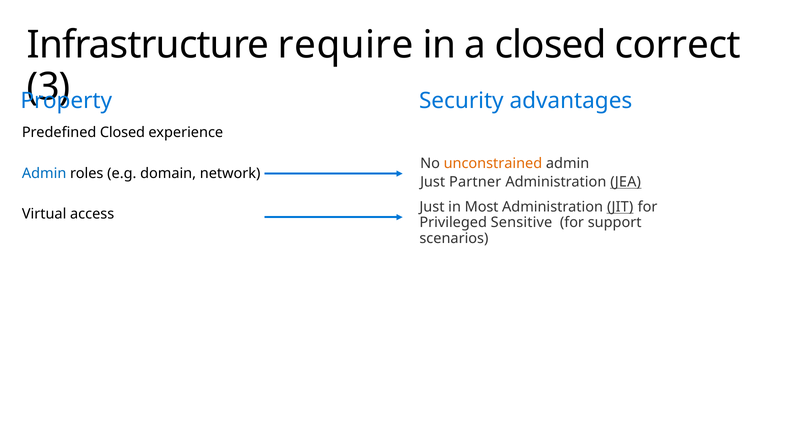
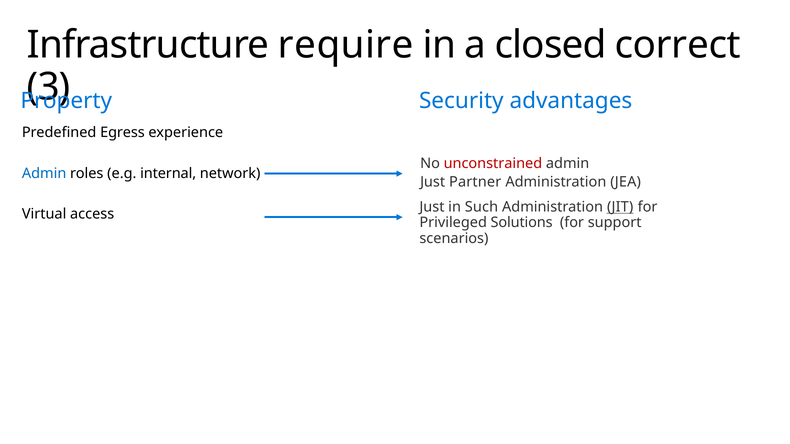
Predefined Closed: Closed -> Egress (122, 133)
unconstrained colour: orange -> red (493, 164)
domain: domain -> internal (168, 173)
JEA underline: present -> none (626, 182)
Most: Most -> Such (481, 207)
Sensitive: Sensitive -> Solutions (522, 223)
